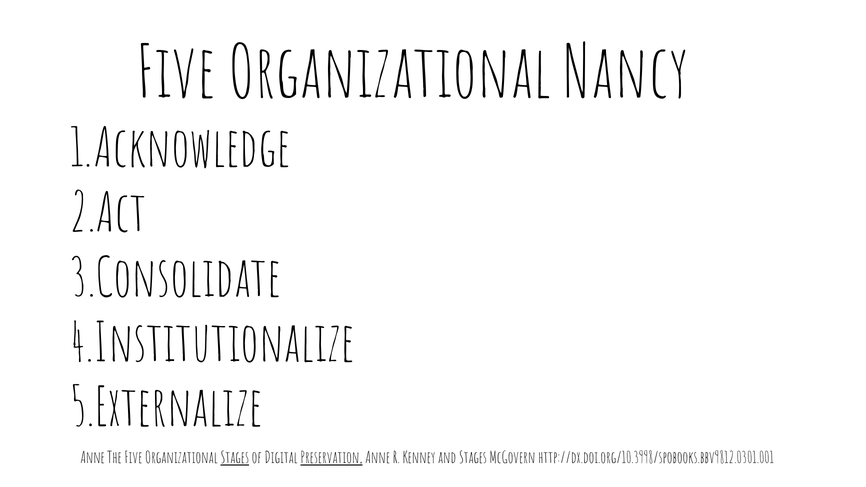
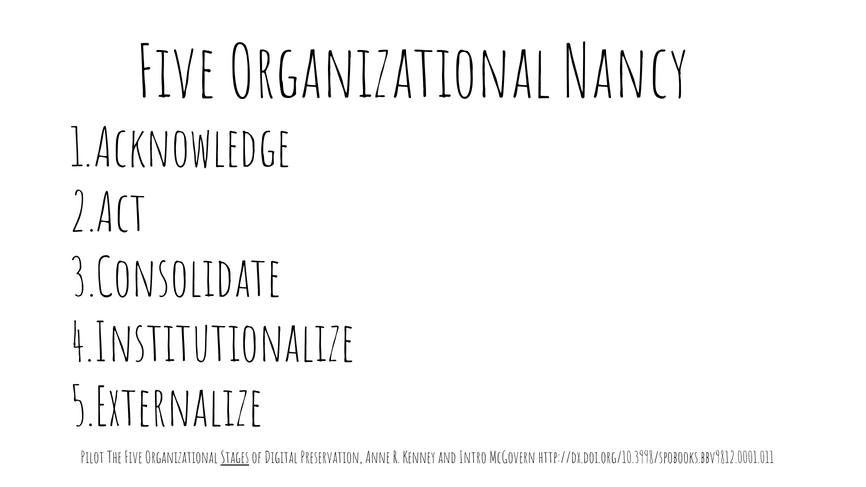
Anne: Anne -> Pilot (92, 458)
Preservation underline: present -> none (332, 458)
and Stages: Stages -> Intro (473, 458)
http://dx.doi.org/10.3998/spobooks.bbv9812.0301.001: http://dx.doi.org/10.3998/spobooks.bbv9812.0301.001 -> http://dx.doi.org/10.3998/spobooks.bbv9812.0001.011 (656, 458)
